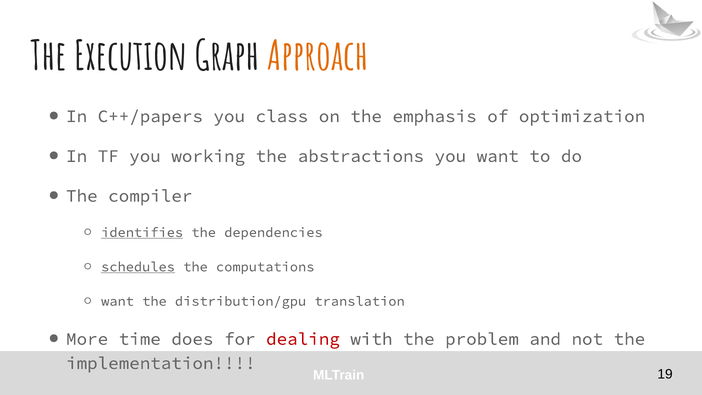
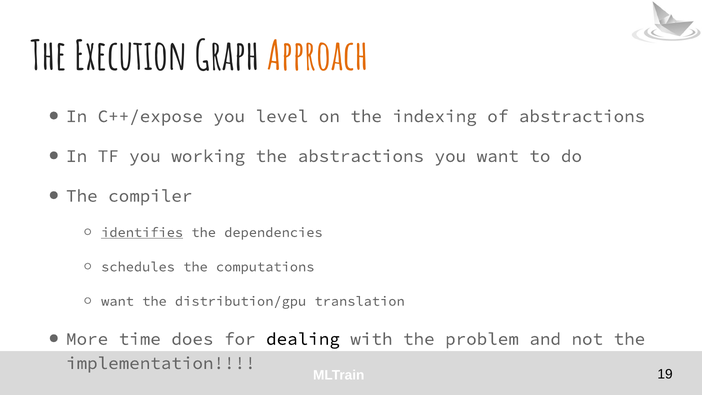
C++/papers: C++/papers -> C++/expose (150, 116)
class: class -> level (282, 116)
emphasis: emphasis -> indexing (435, 116)
of optimization: optimization -> abstractions (582, 116)
schedules underline: present -> none (138, 267)
dealing colour: red -> black (303, 339)
